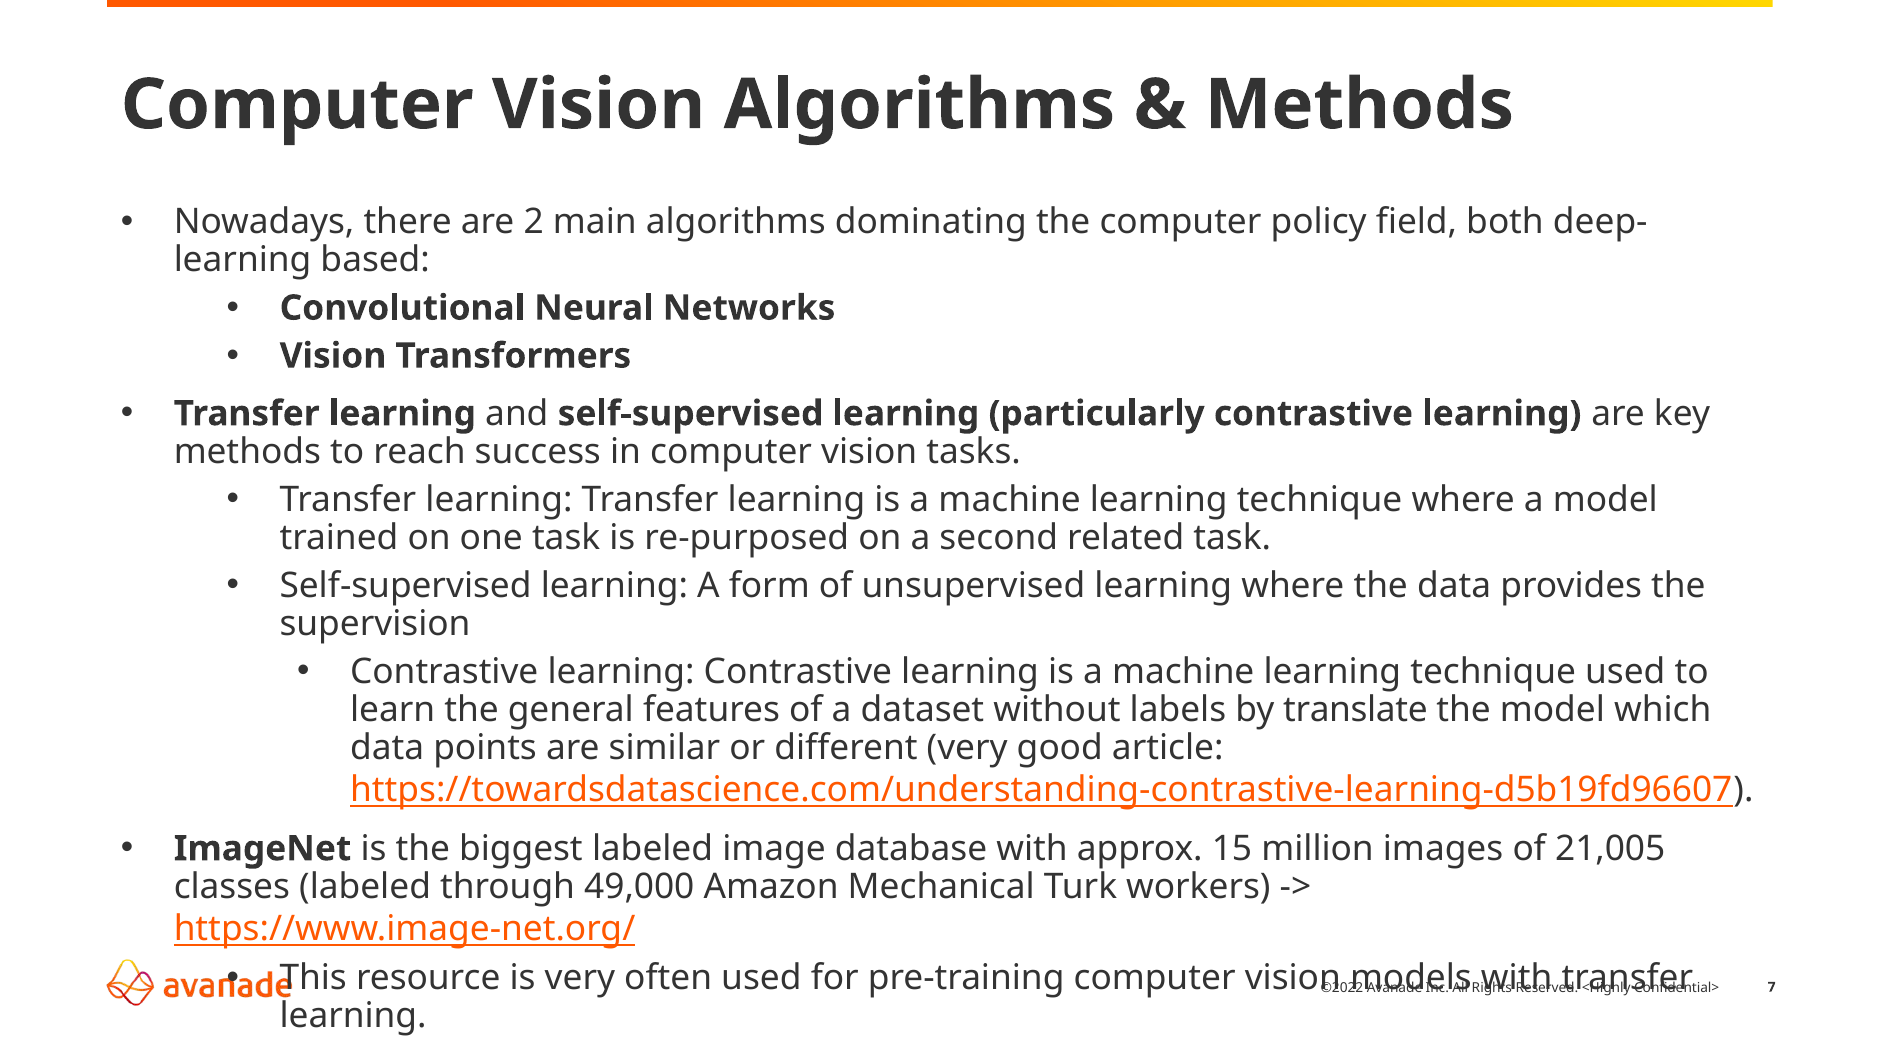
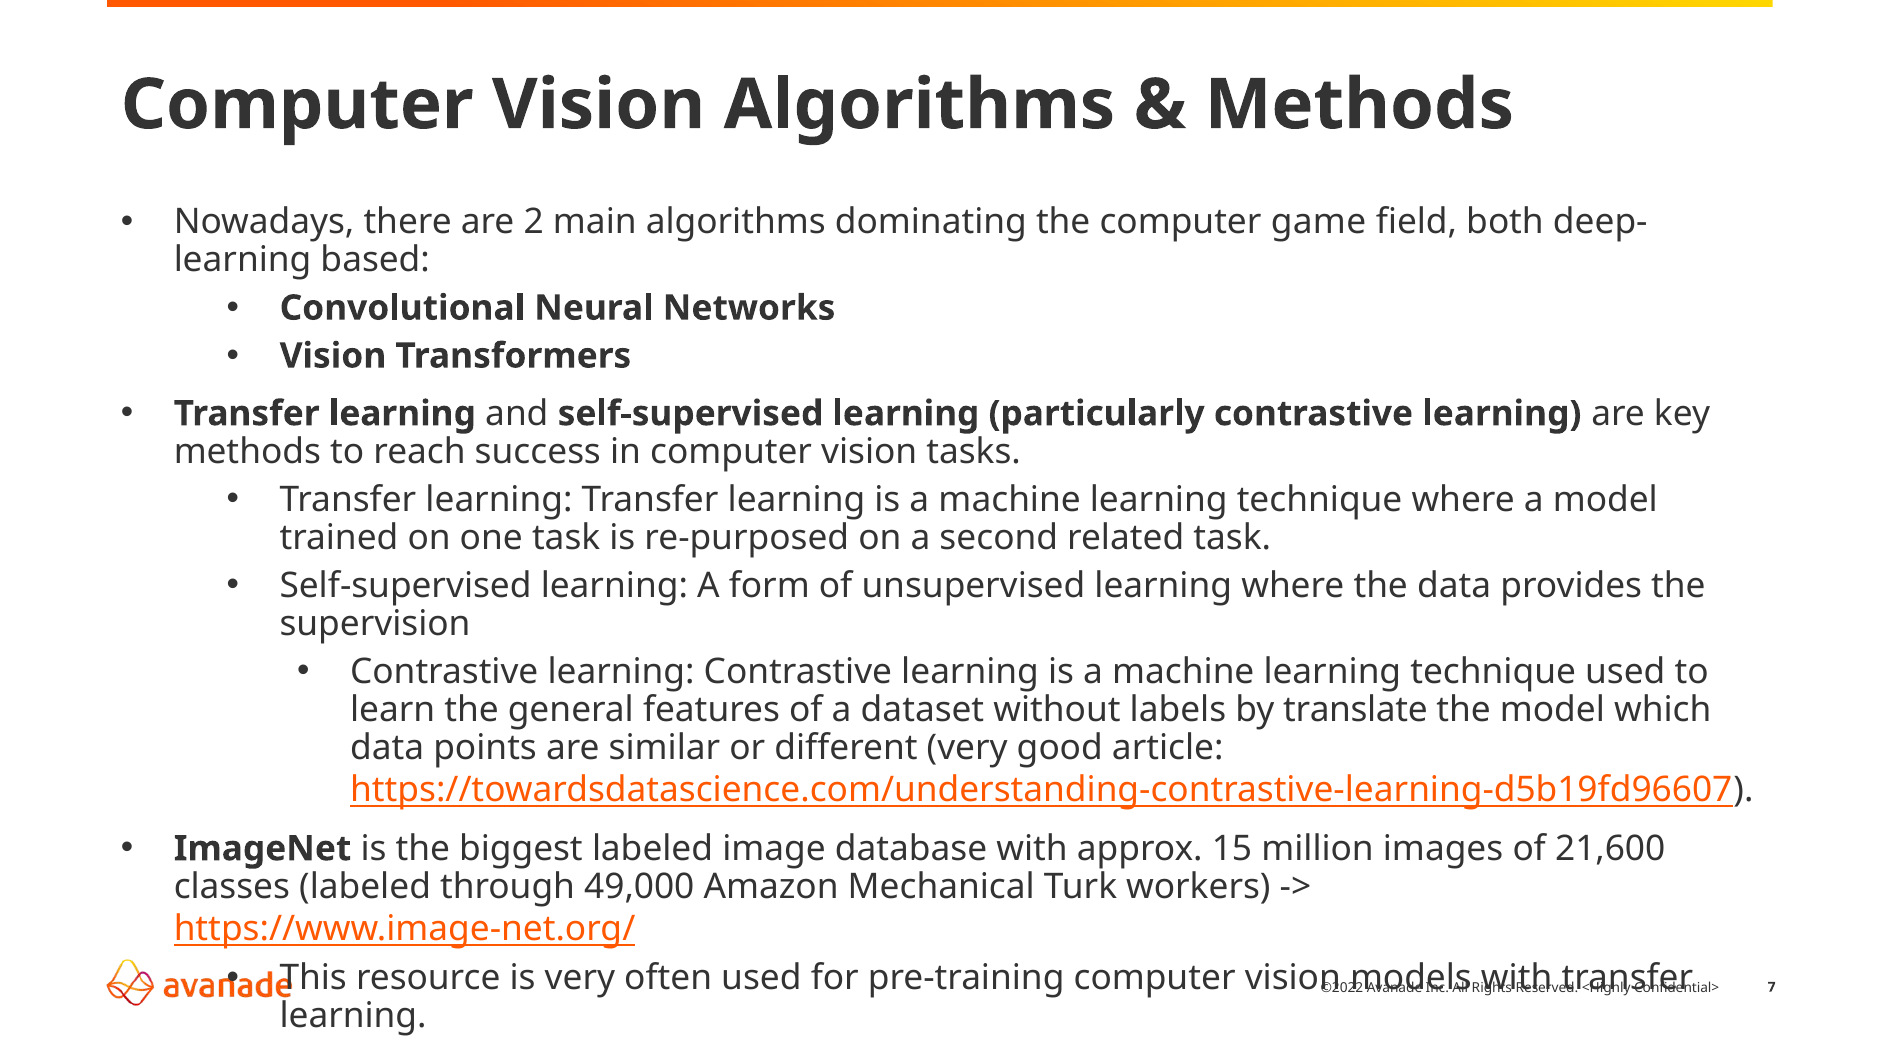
policy: policy -> game (1318, 222)
21,005: 21,005 -> 21,600 (1610, 849)
